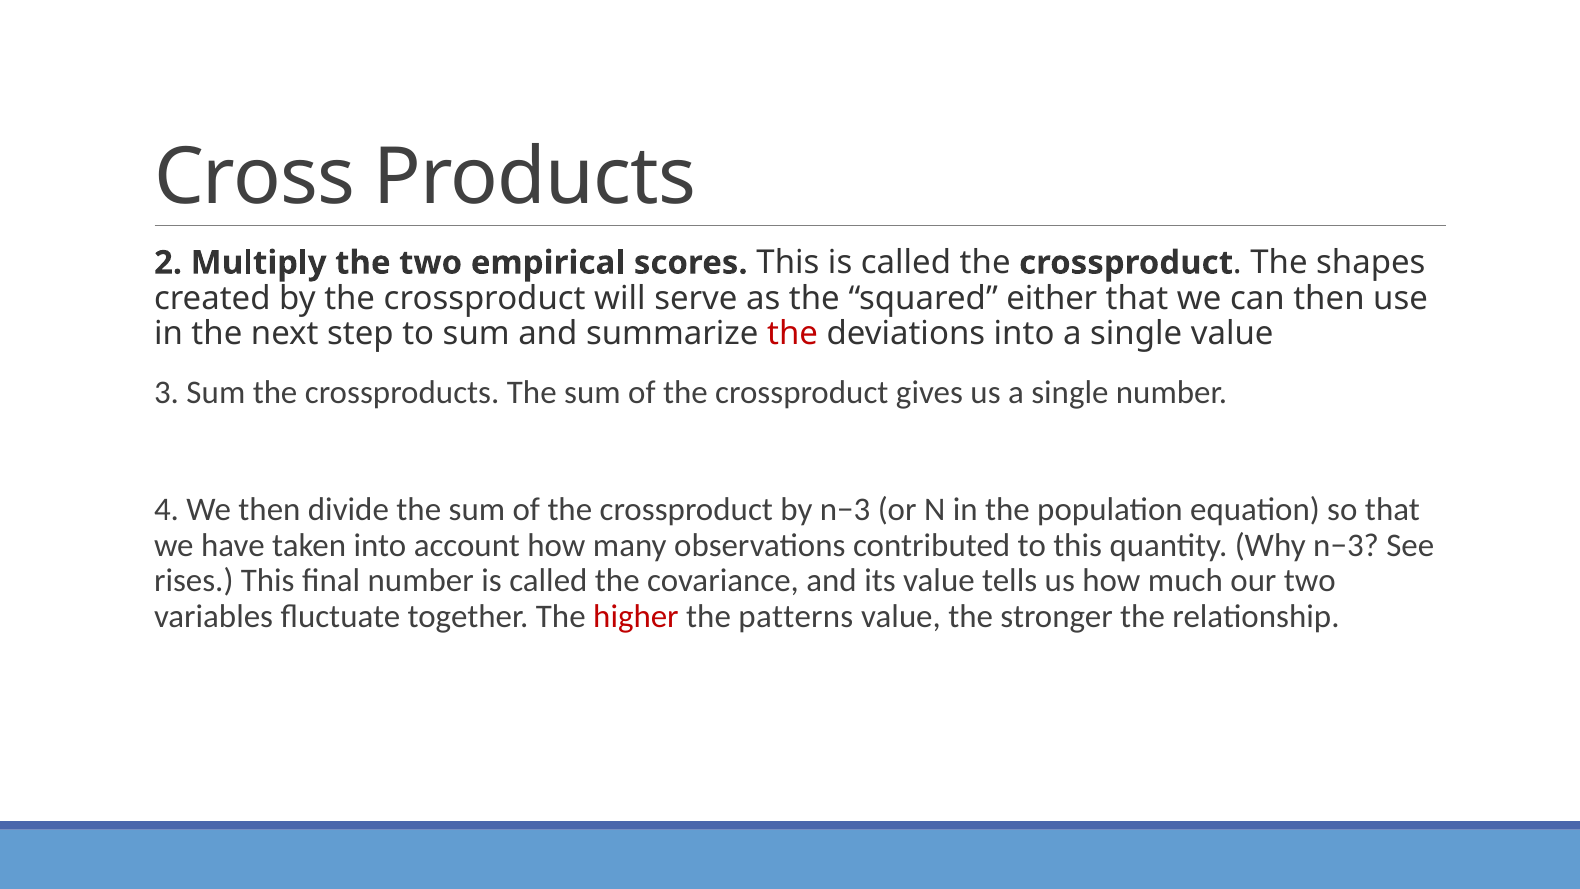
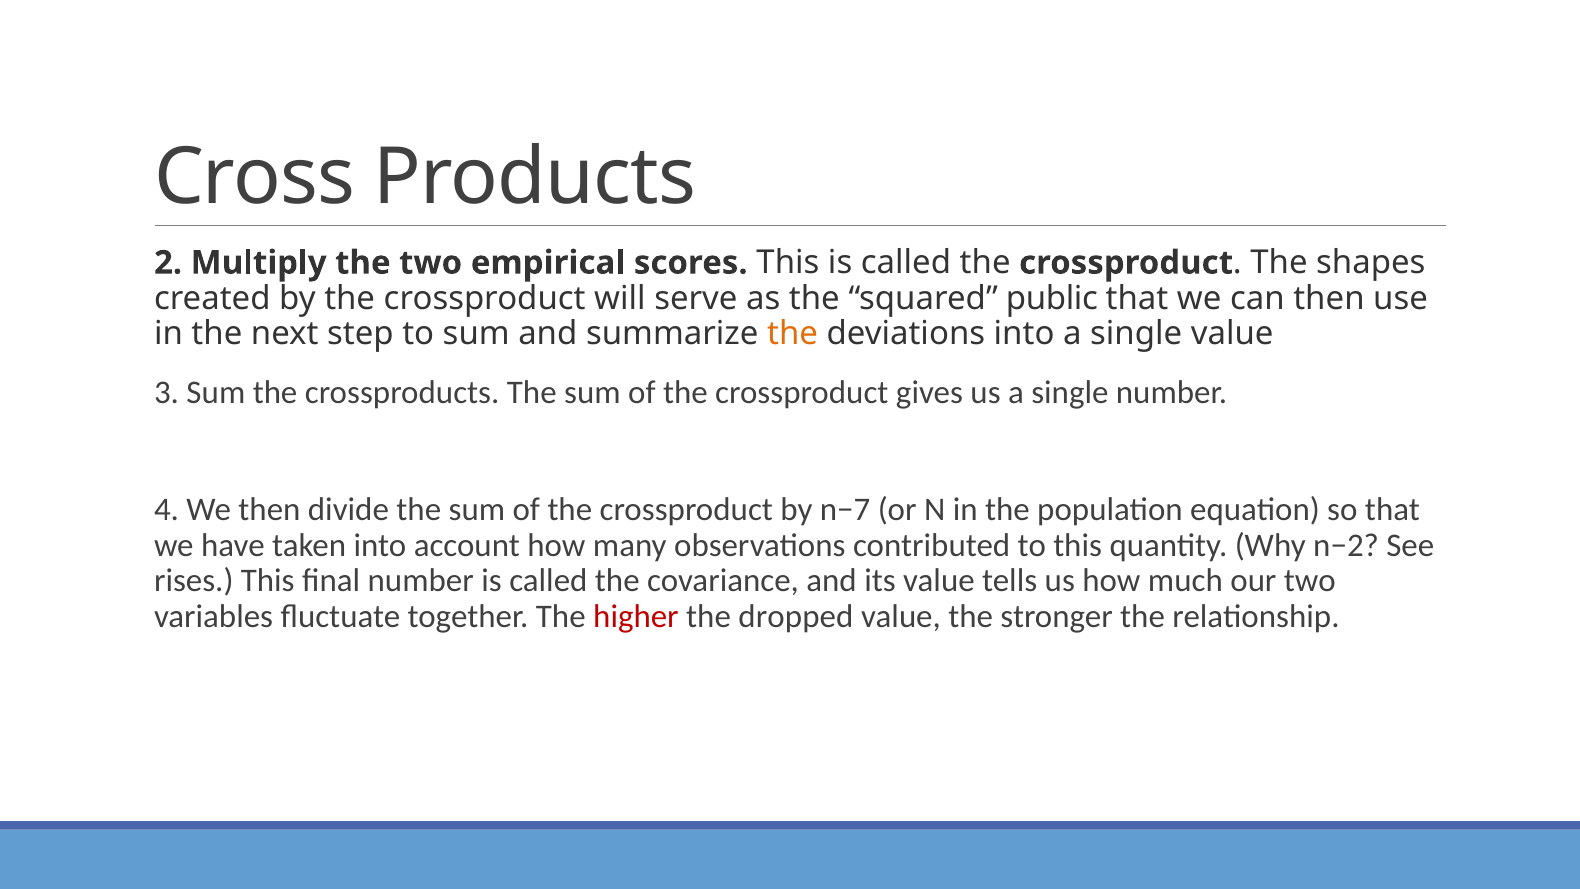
either: either -> public (1052, 298)
the colour: red -> orange (793, 334)
by n−3: n−3 -> n−7 (845, 510)
Why n−3: n−3 -> n−2 (1346, 545)
patterns: patterns -> dropped (796, 616)
